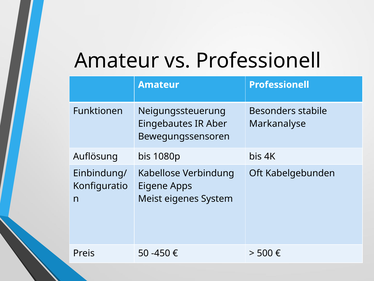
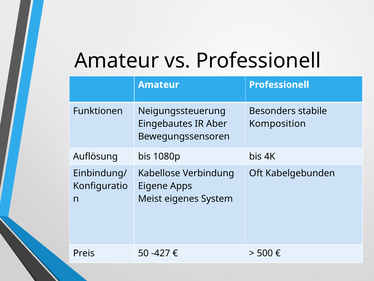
Markanalyse: Markanalyse -> Komposition (277, 124)
-450: -450 -> -427 (161, 253)
